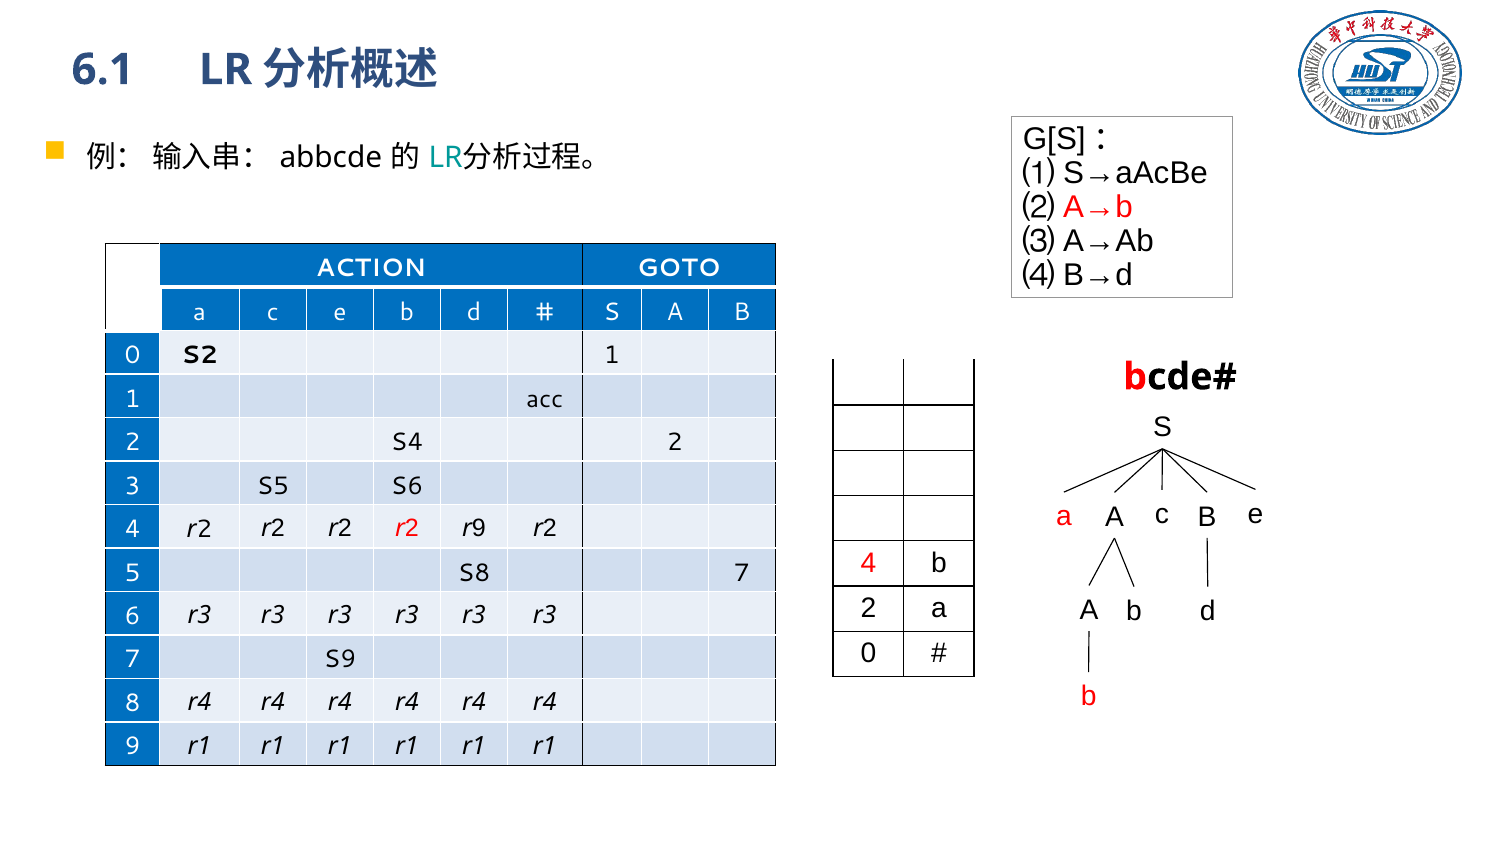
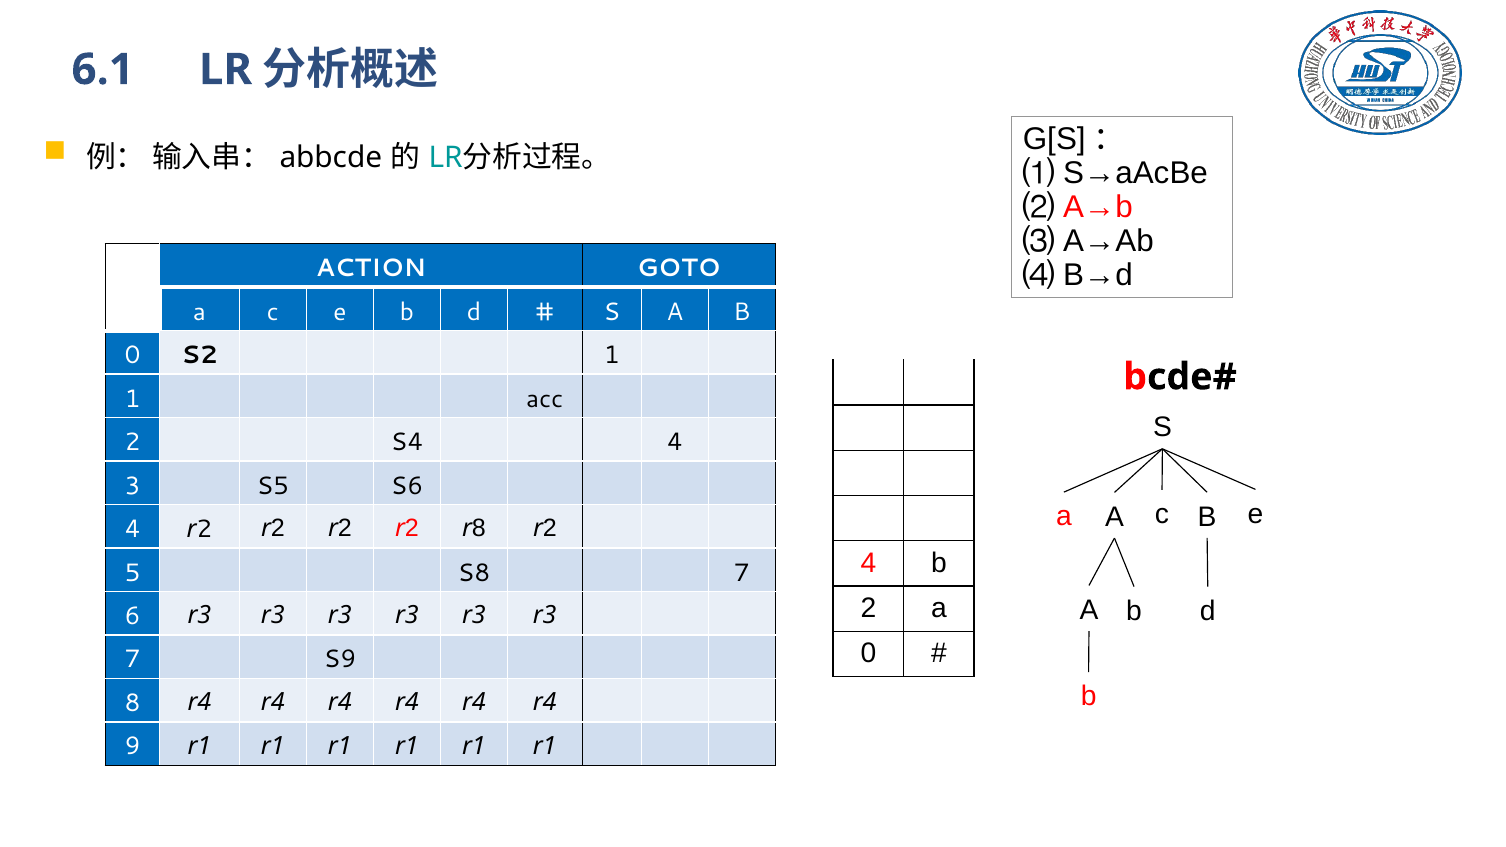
S4 2: 2 -> 4 (675, 442)
9: 9 -> 8 (479, 529)
